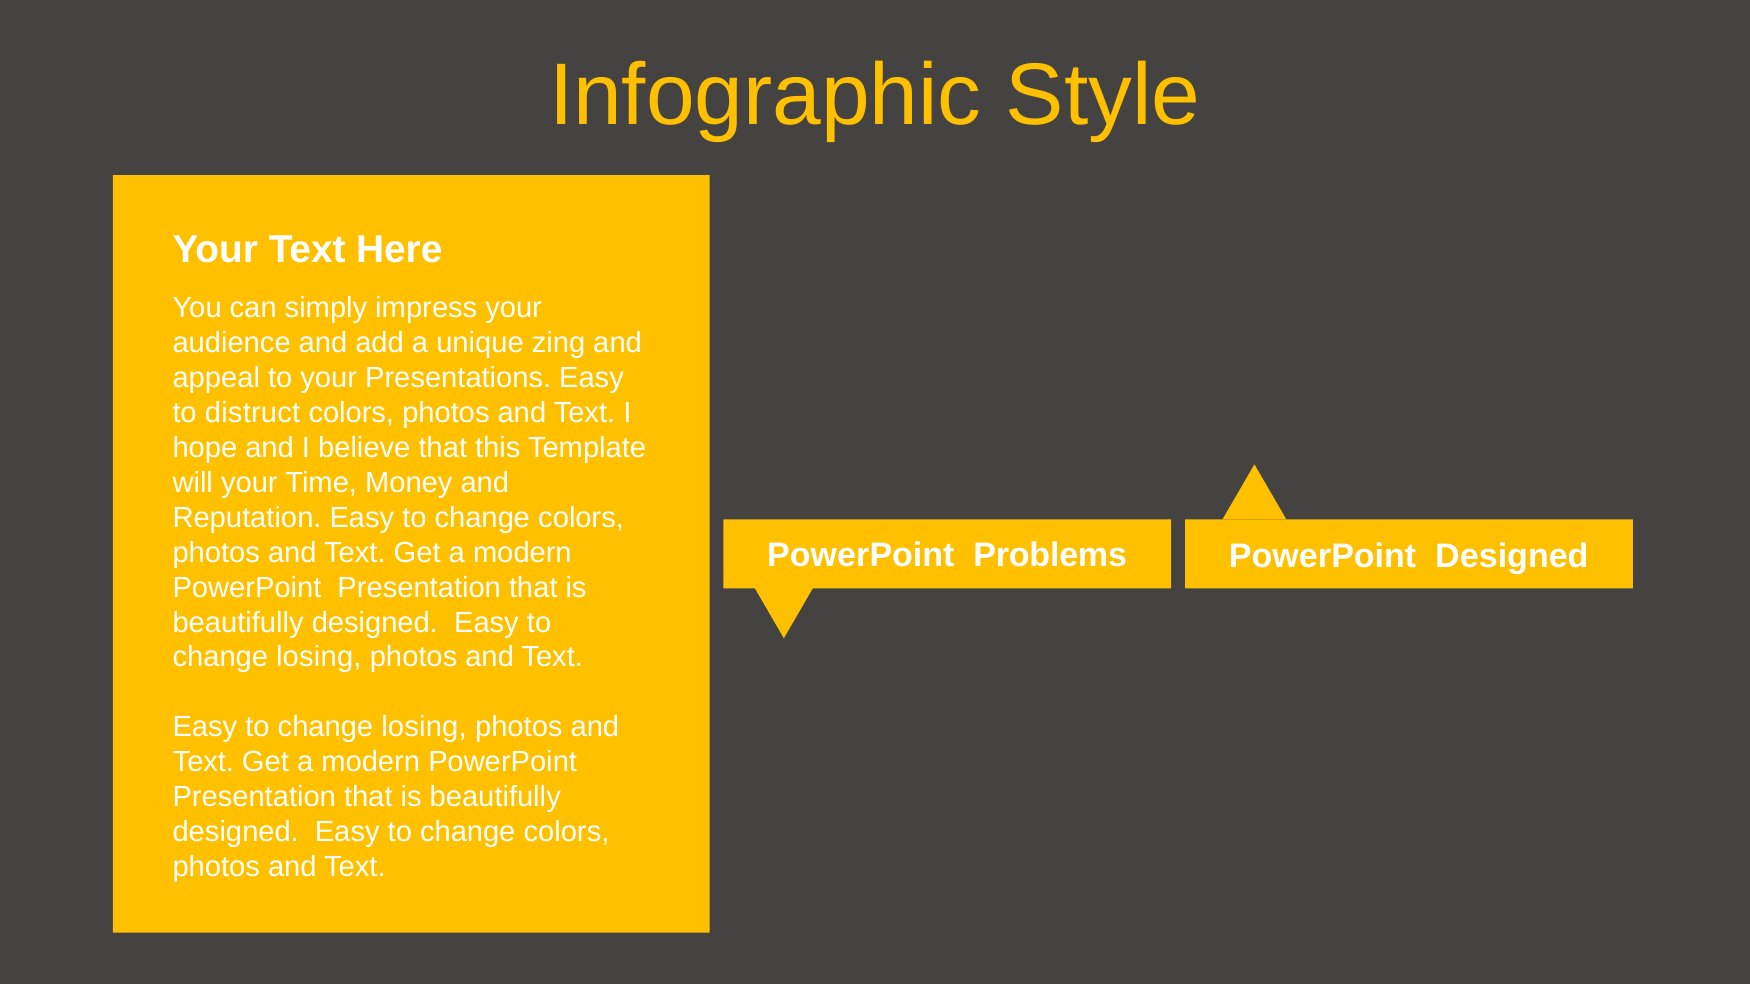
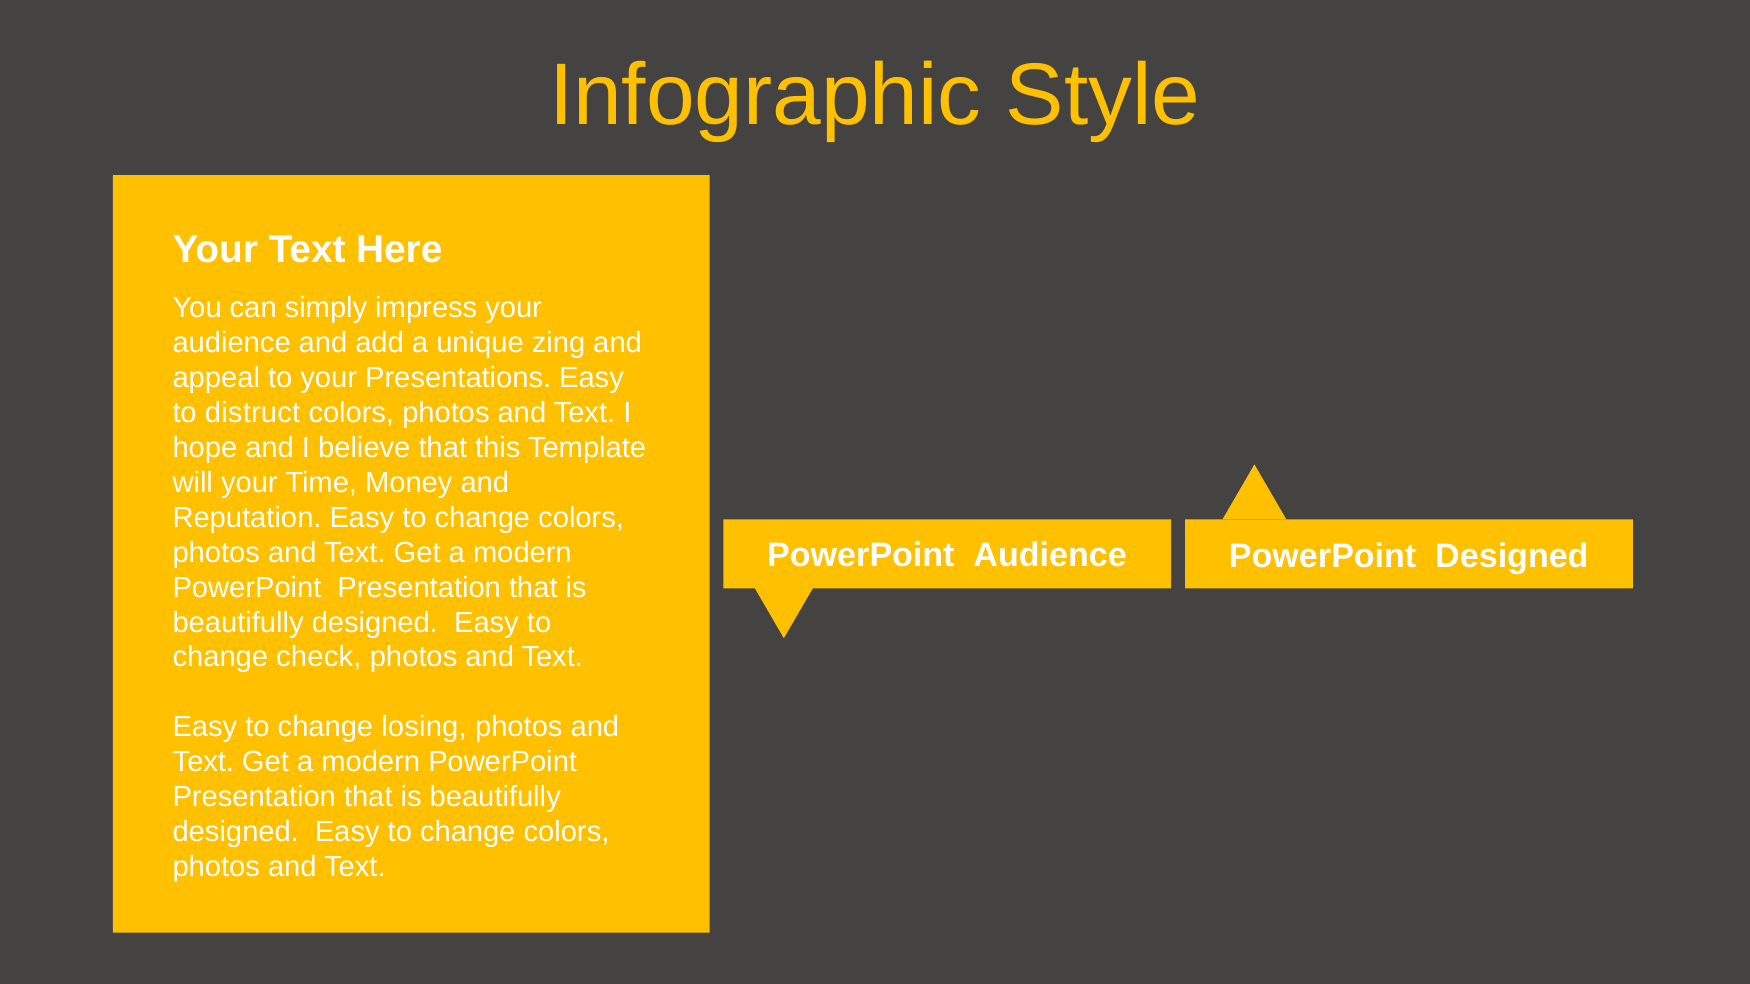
PowerPoint Problems: Problems -> Audience (1050, 556)
losing: losing -> check (319, 658)
